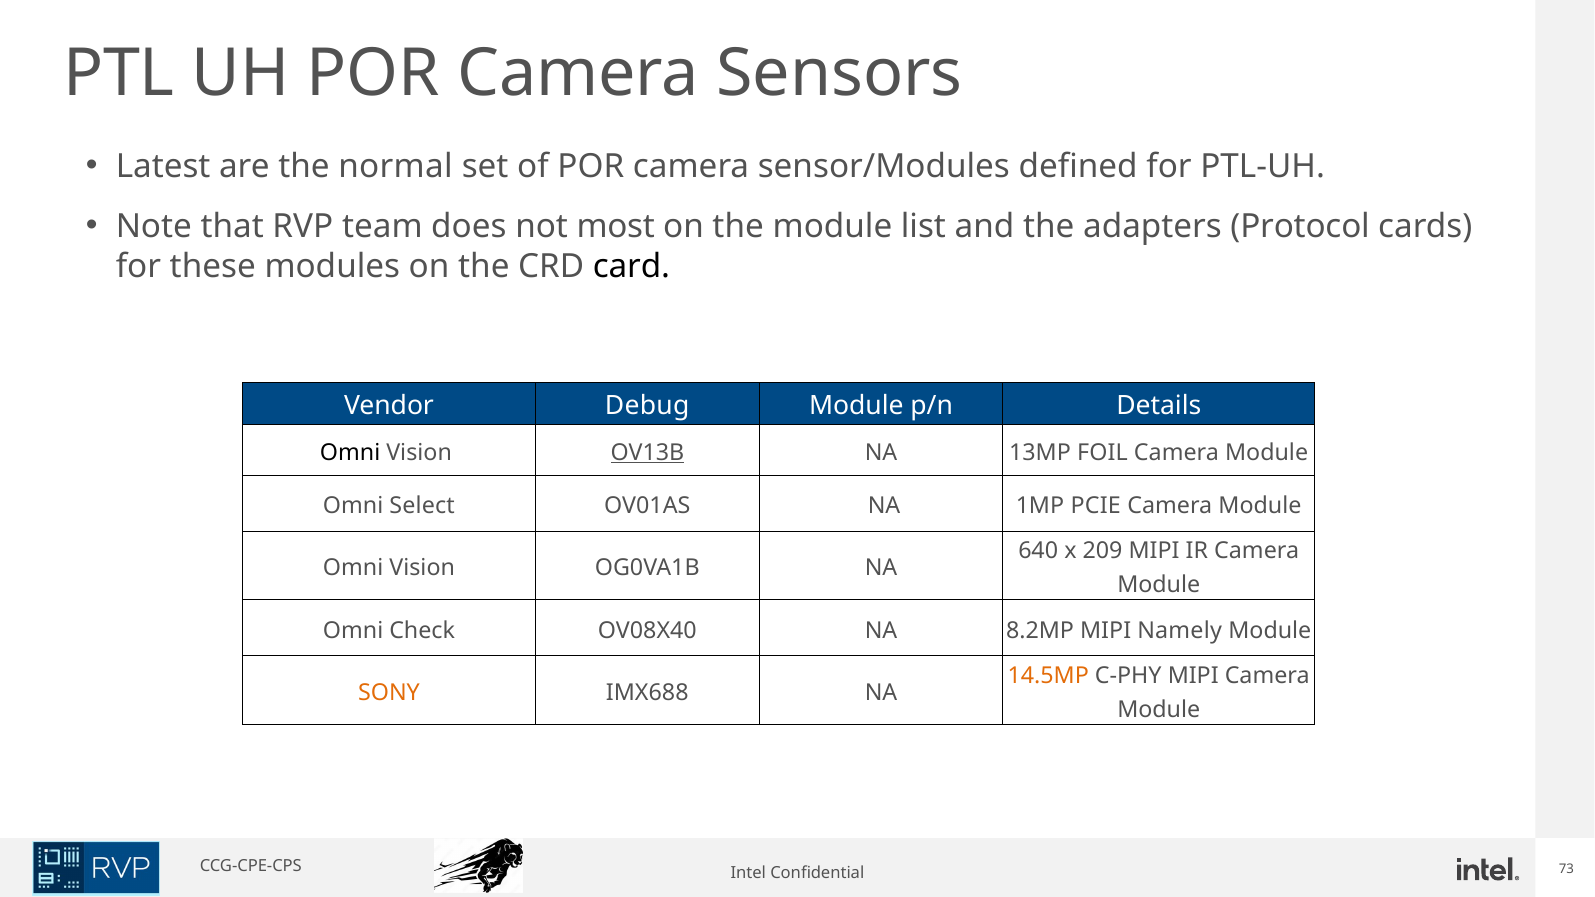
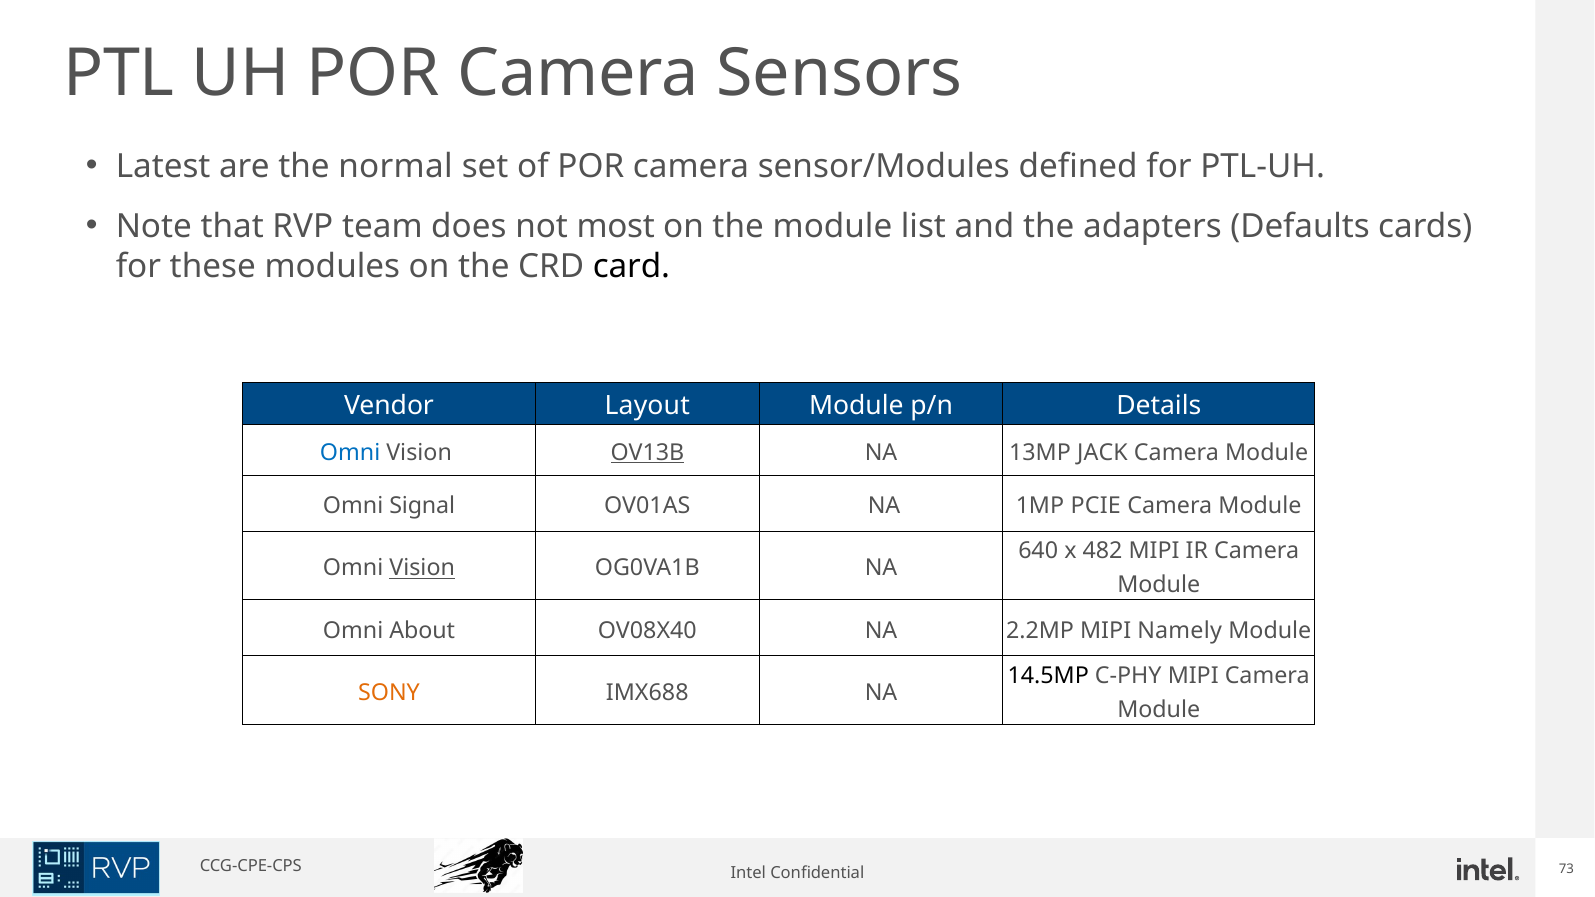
Protocol: Protocol -> Defaults (1300, 226)
Debug: Debug -> Layout (647, 405)
Omni colour: black -> blue (350, 453)
FOIL: FOIL -> JACK (1102, 453)
Select: Select -> Signal (422, 506)
209: 209 -> 482 (1103, 551)
Vision underline: none -> present (422, 568)
Check: Check -> About (422, 631)
8.2MP: 8.2MP -> 2.2MP (1040, 631)
14.5MP colour: orange -> black (1048, 676)
